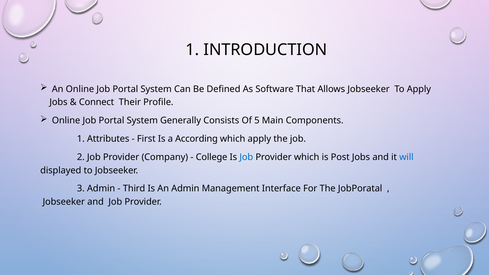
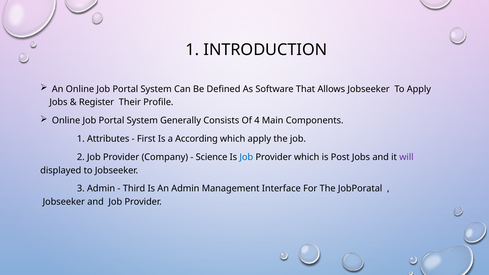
Connect: Connect -> Register (97, 102)
5: 5 -> 4 (257, 121)
College: College -> Science (212, 157)
will colour: blue -> purple (406, 157)
